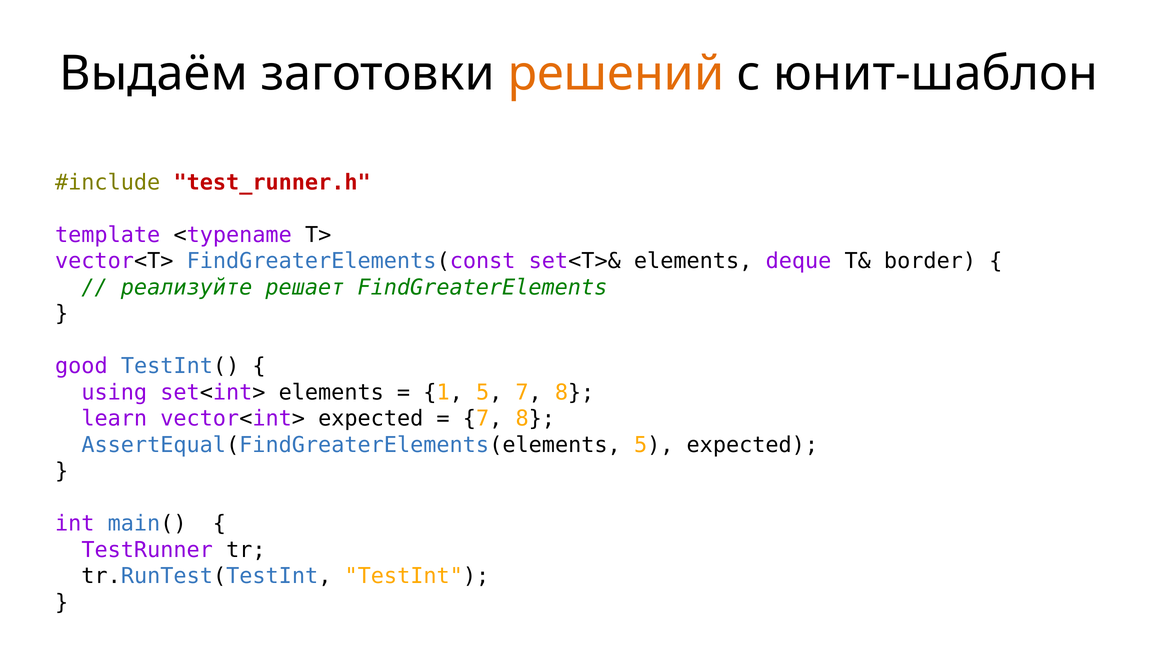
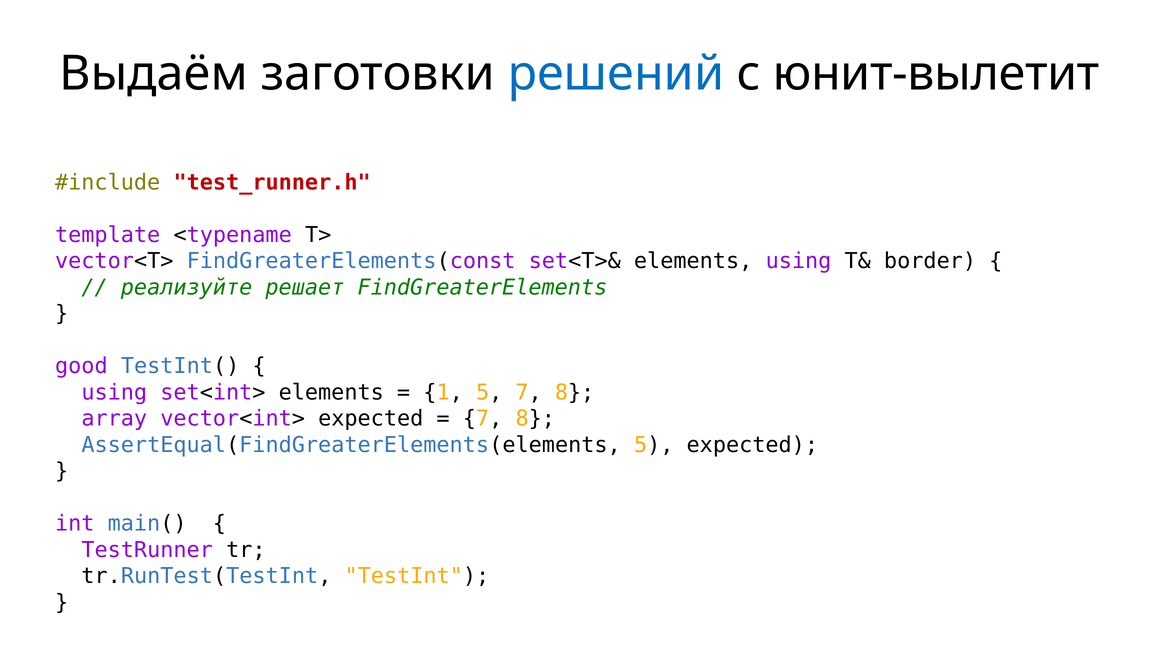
решений colour: orange -> blue (616, 74)
юнит-шаблон: юнит-шаблон -> юнит-вылетит (936, 74)
elements deque: deque -> using (799, 261)
learn: learn -> array (114, 419)
